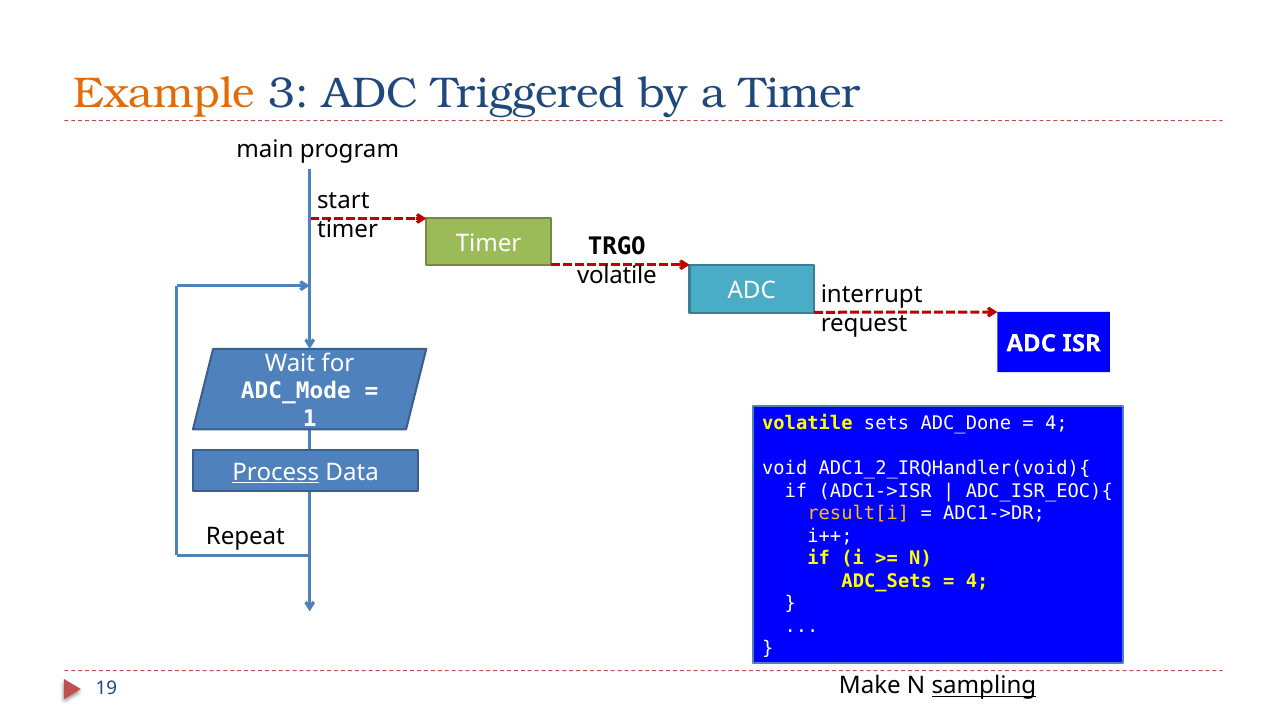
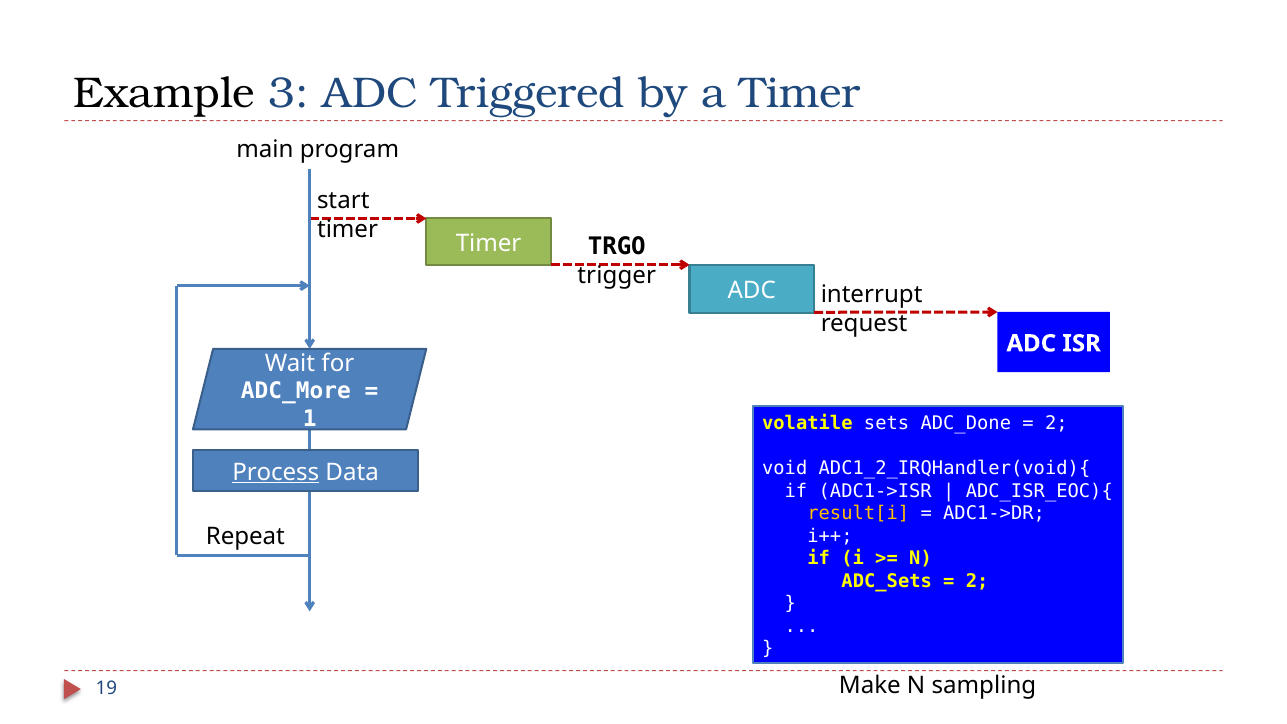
Example colour: orange -> black (165, 93)
volatile: volatile -> trigger (617, 276)
ADC_Mode: ADC_Mode -> ADC_More (296, 391)
4: 4 -> 2 (1056, 423)
4: 4 -> 2 (977, 581)
sampling underline: present -> none (984, 686)
